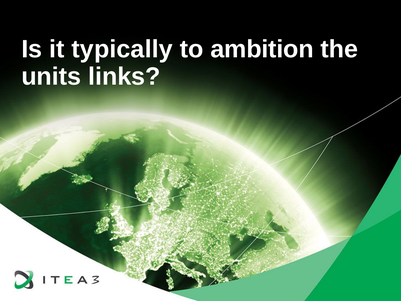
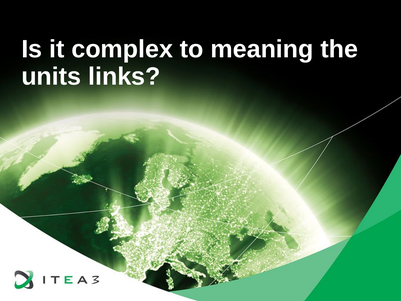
typically: typically -> complex (122, 49)
ambition: ambition -> meaning (262, 49)
